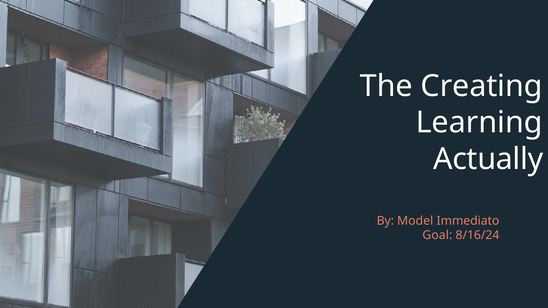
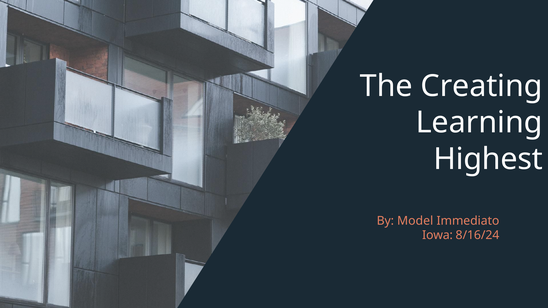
Actually: Actually -> Highest (488, 159)
Goal: Goal -> Iowa (437, 235)
